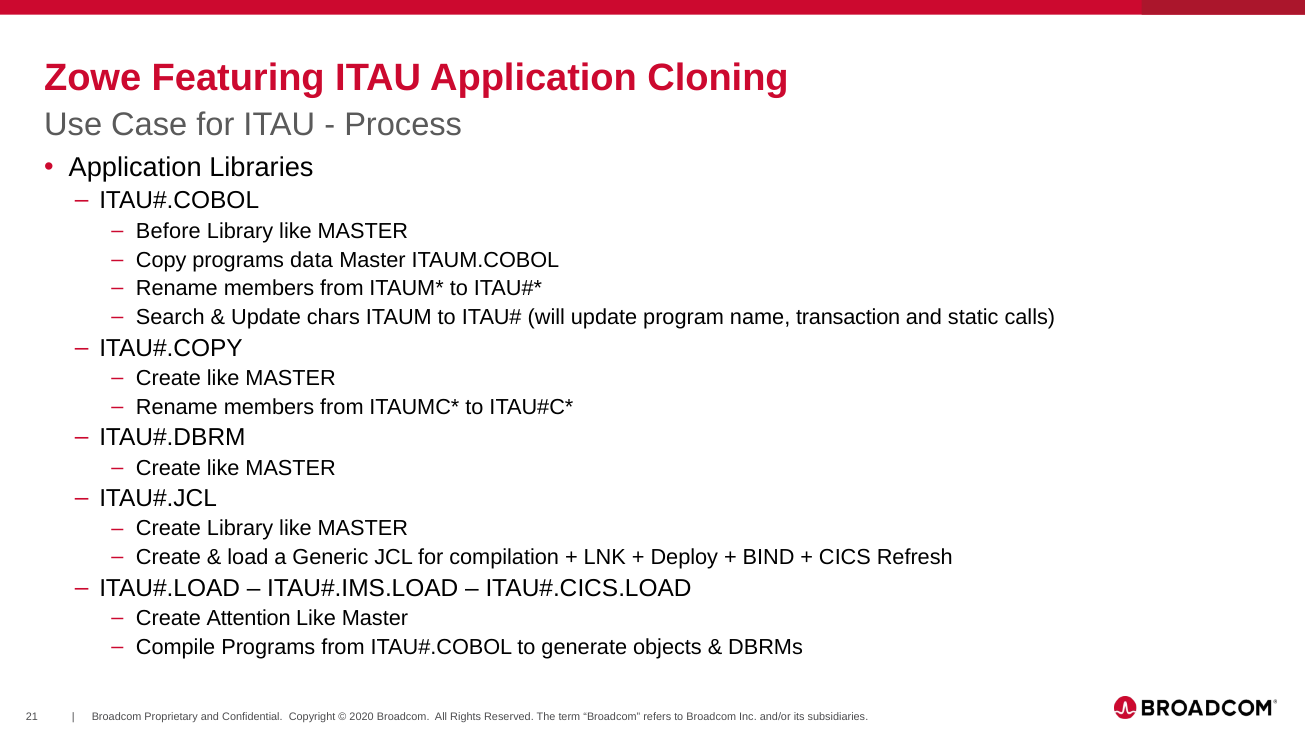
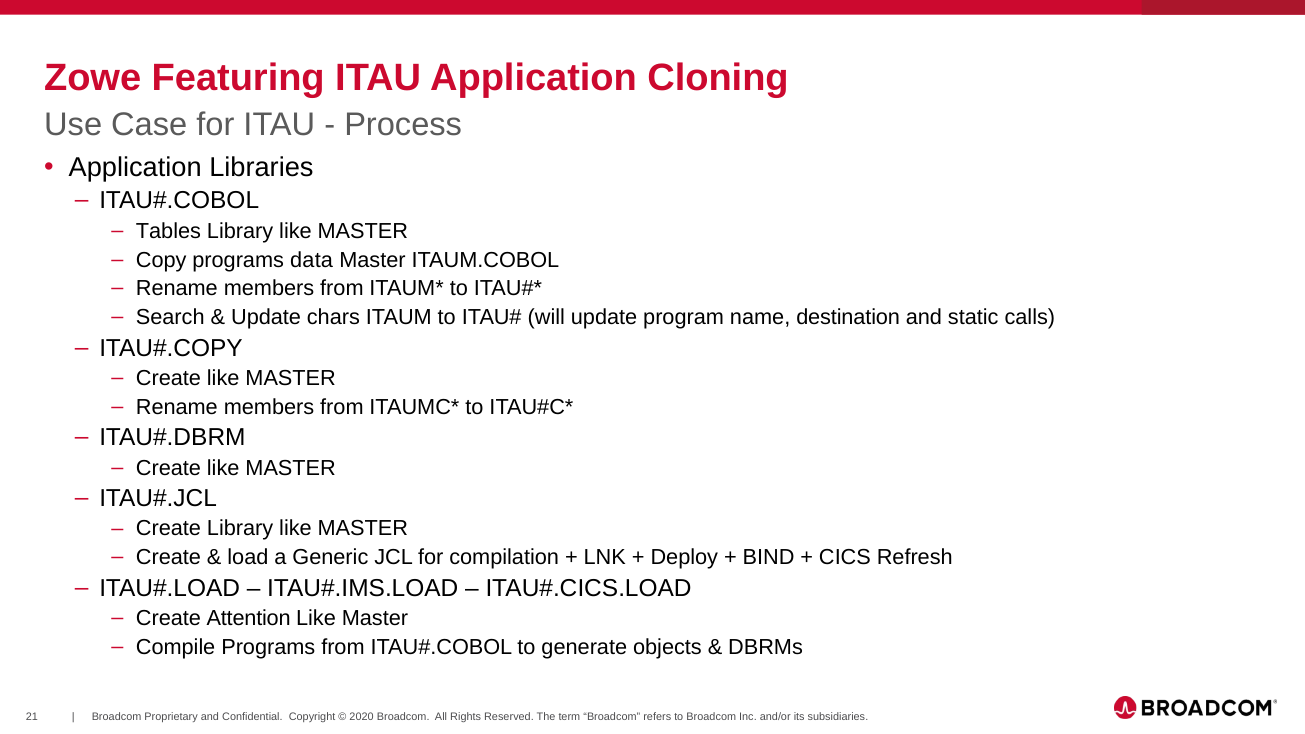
Before: Before -> Tables (168, 231)
transaction: transaction -> destination (848, 318)
